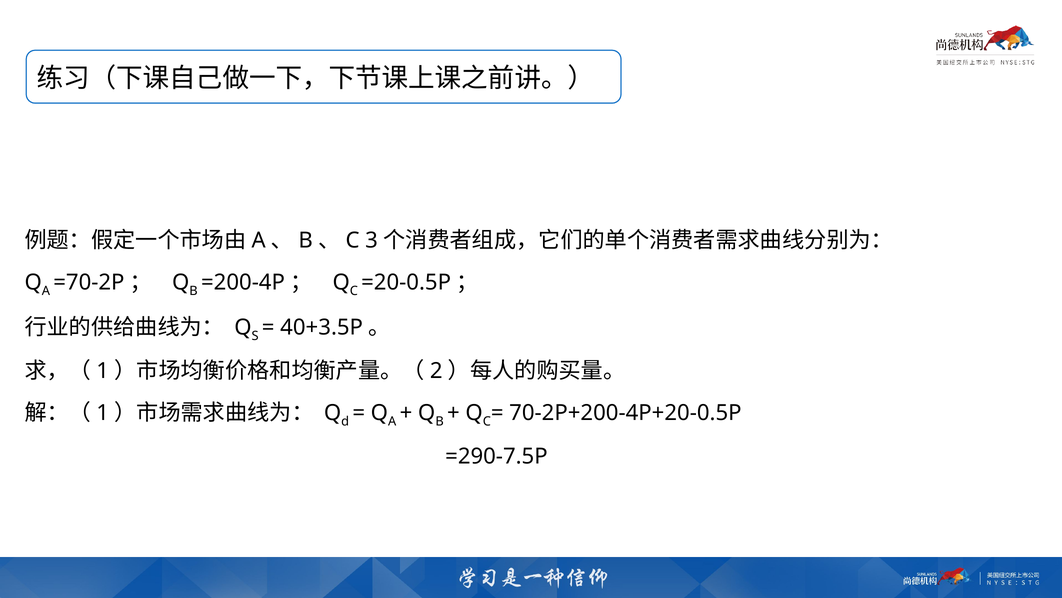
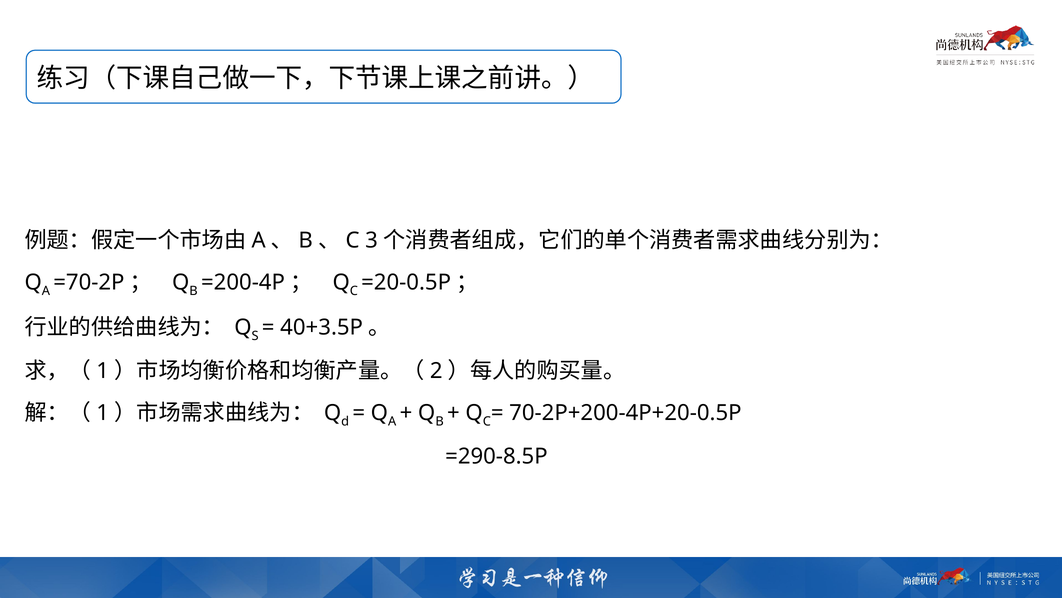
=290-7.5P: =290-7.5P -> =290-8.5P (496, 456)
